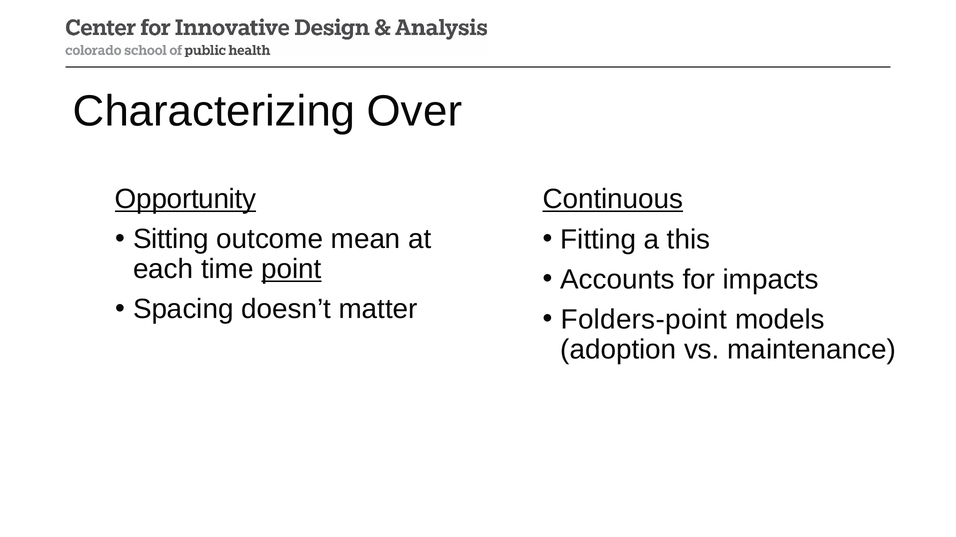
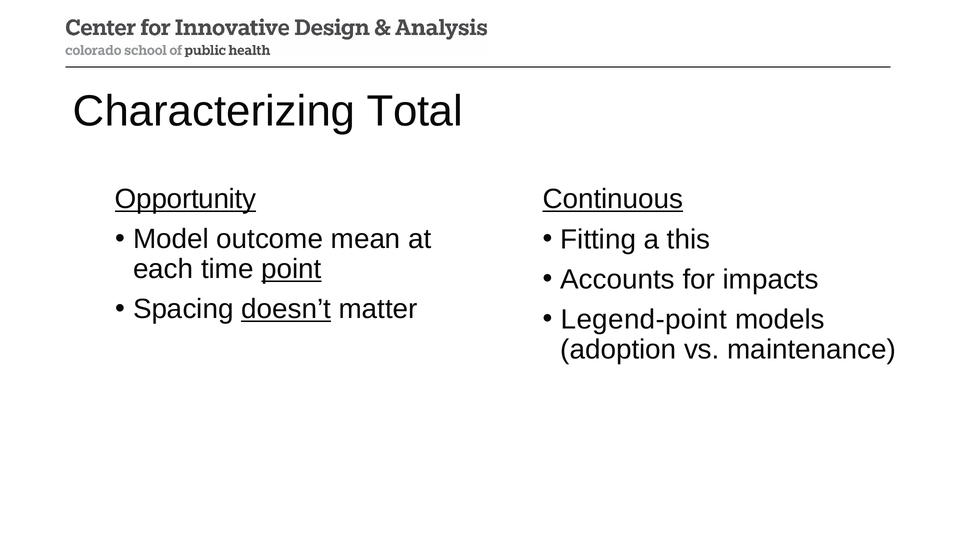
Over: Over -> Total (415, 112)
Sitting: Sitting -> Model (171, 240)
doesn’t underline: none -> present (286, 310)
Folders-point: Folders-point -> Legend-point (644, 320)
